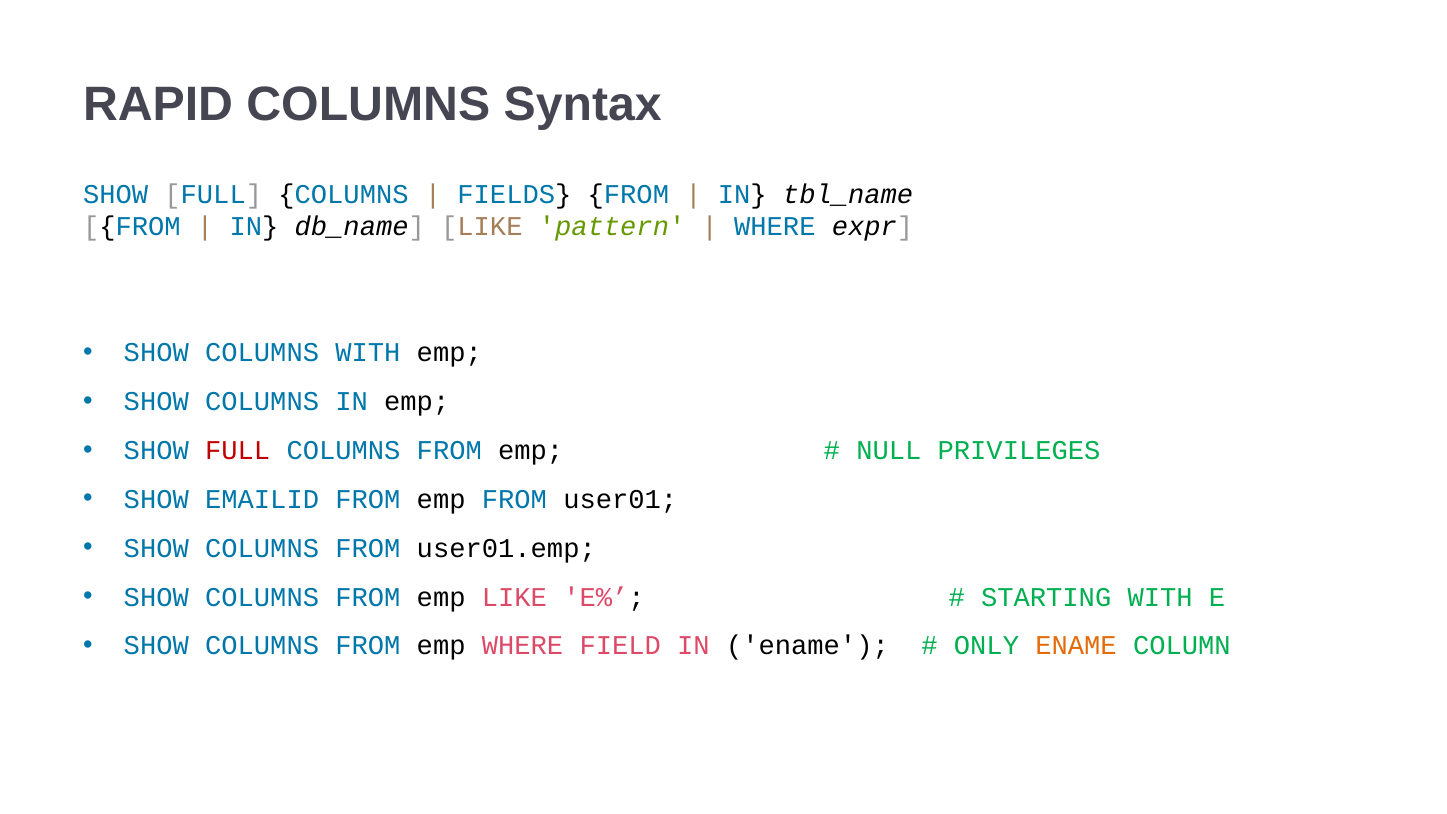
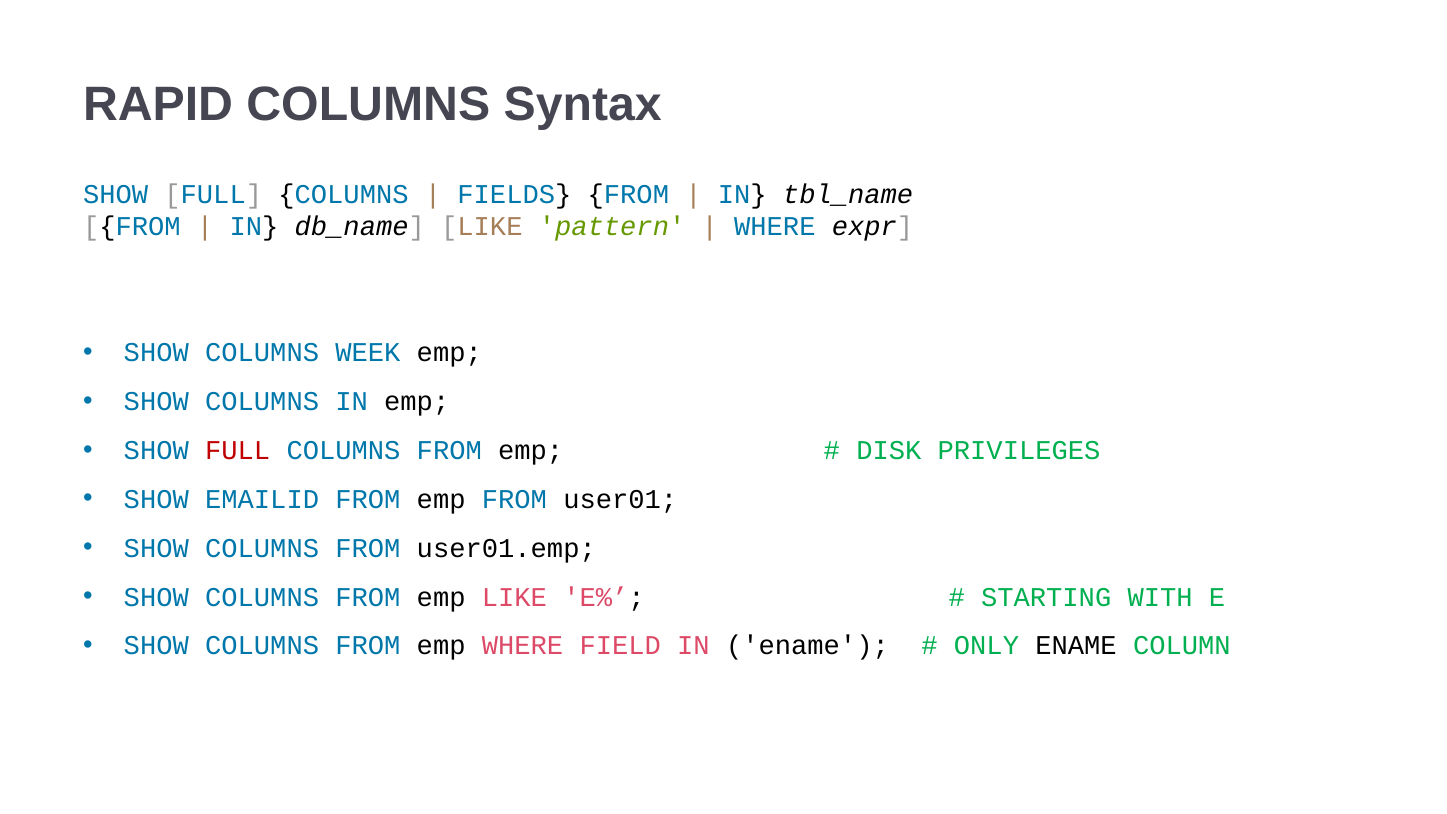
COLUMNS WITH: WITH -> WEEK (368, 353)
NULL: NULL -> DISK (889, 451)
ENAME colour: orange -> black (1076, 646)
